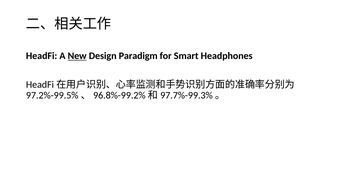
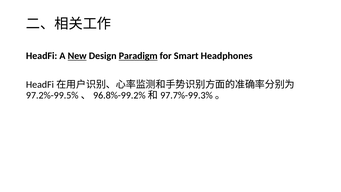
Paradigm underline: none -> present (138, 56)
